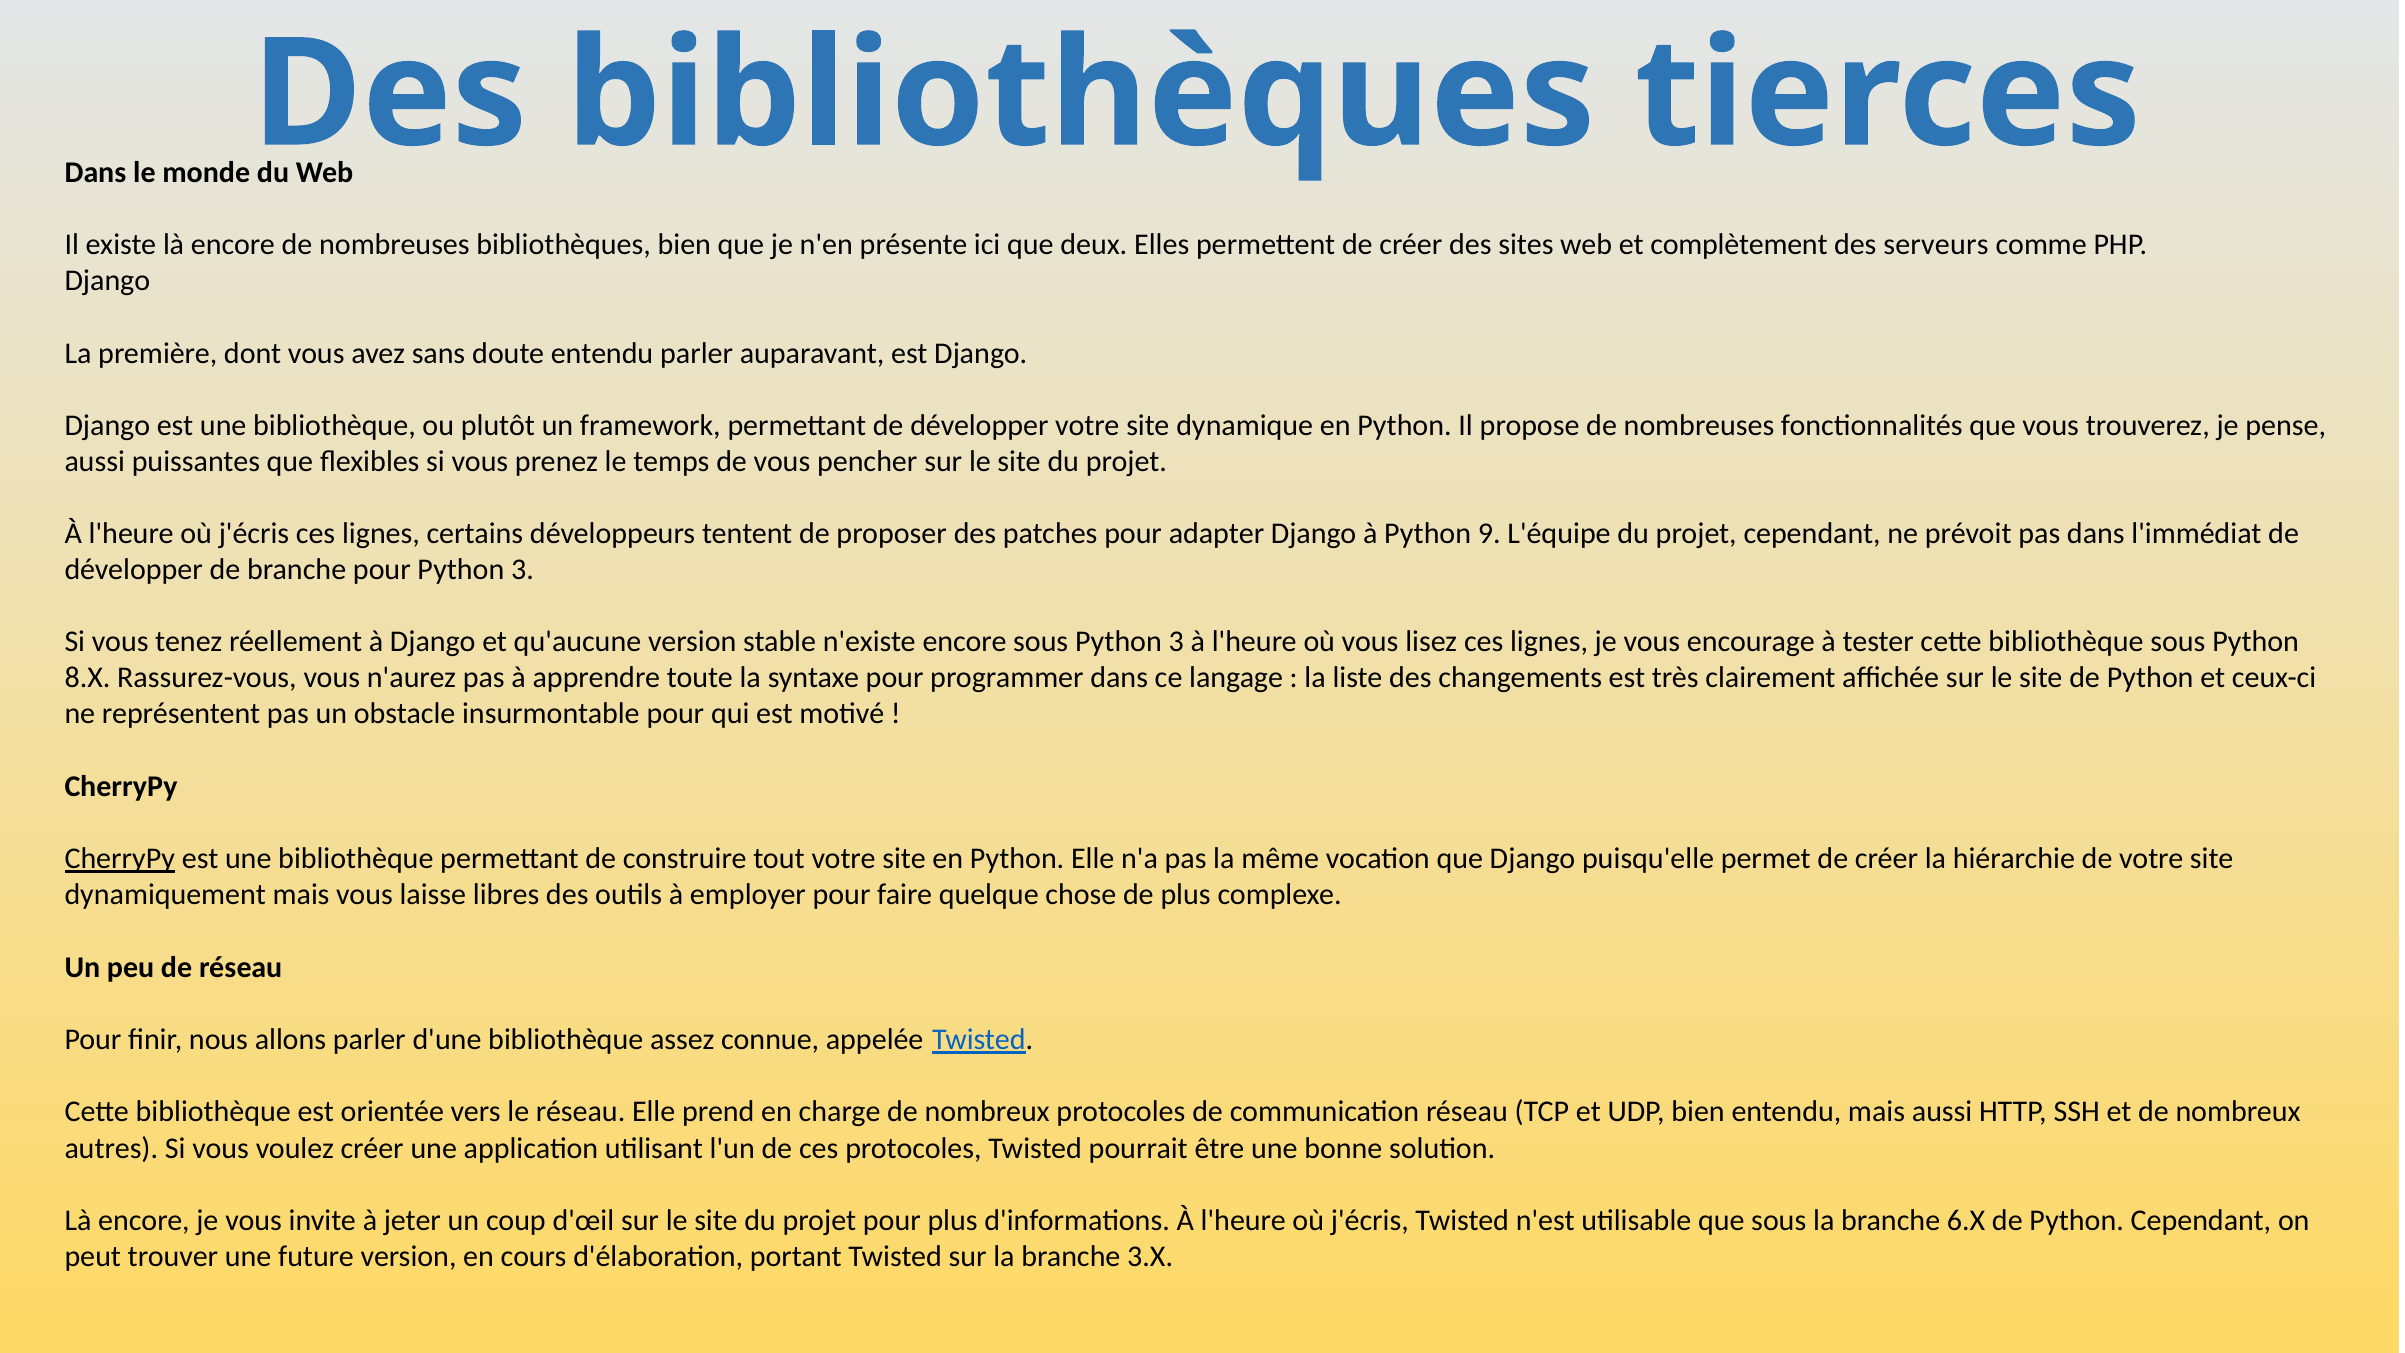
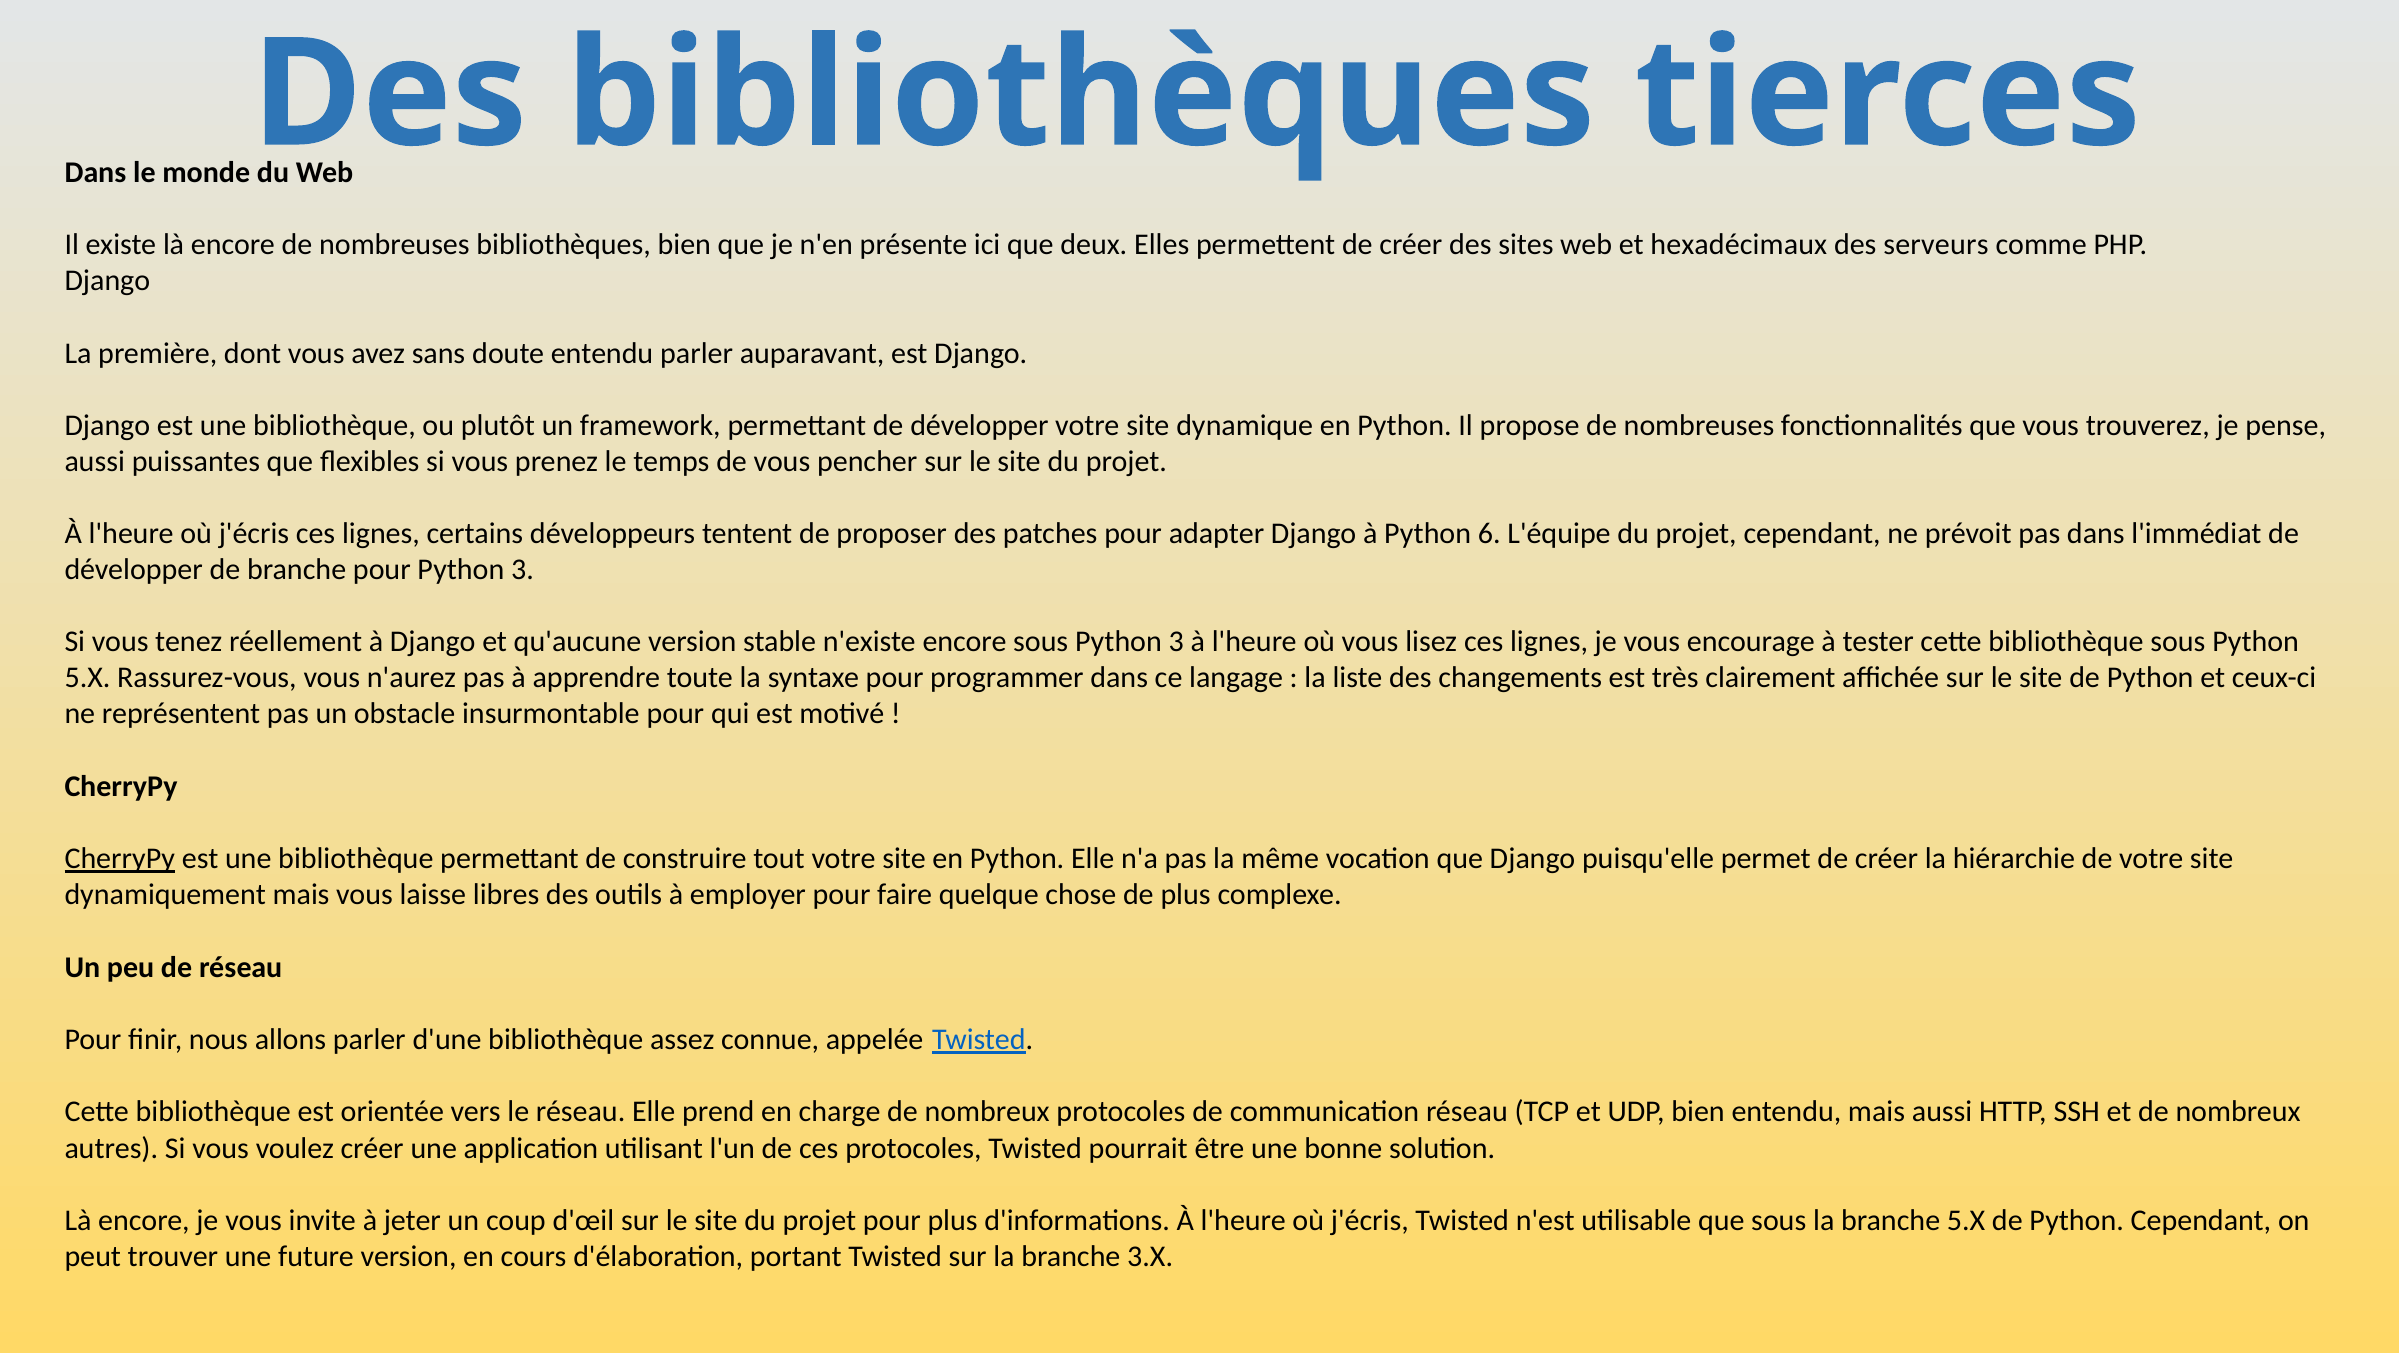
complètement: complètement -> hexadécimaux (1739, 245)
9: 9 -> 6 (1489, 534)
8.X: 8.X -> 5.X (88, 678)
branche 6.X: 6.X -> 5.X (1966, 1220)
